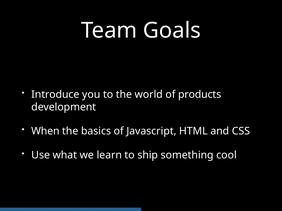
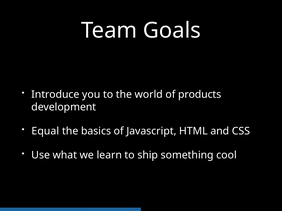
When: When -> Equal (45, 131)
